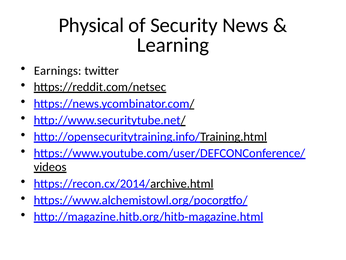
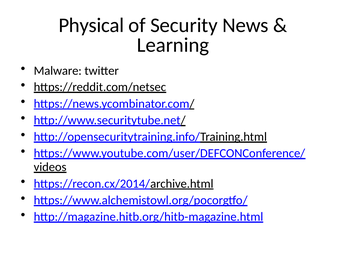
Earnings: Earnings -> Malware (58, 71)
